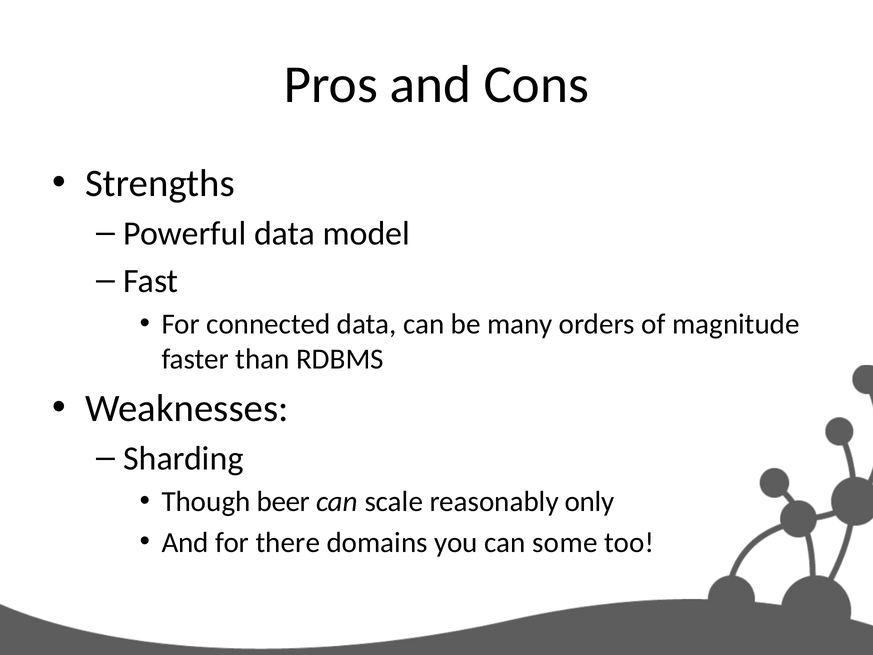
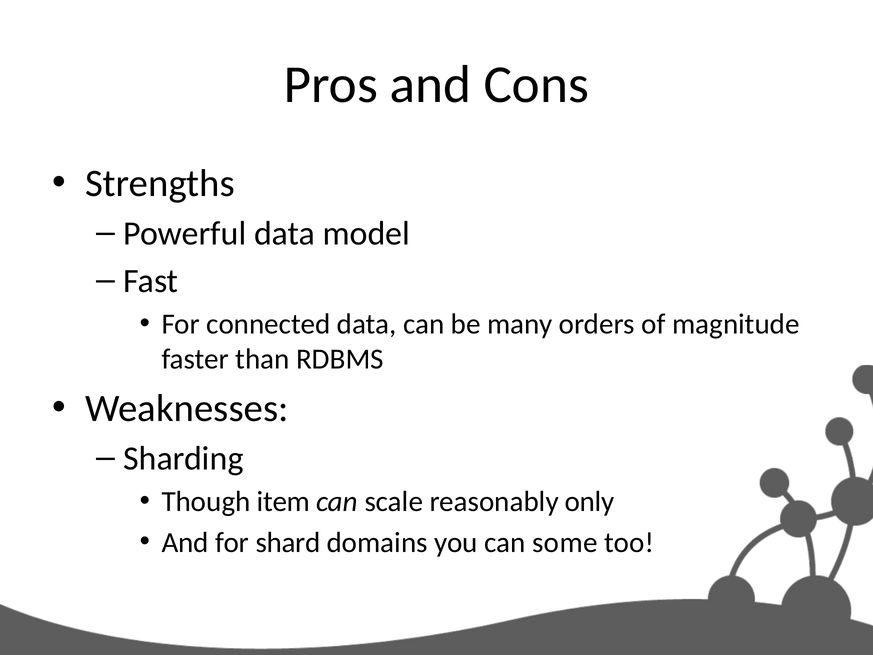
beer: beer -> item (283, 501)
there: there -> shard (288, 542)
